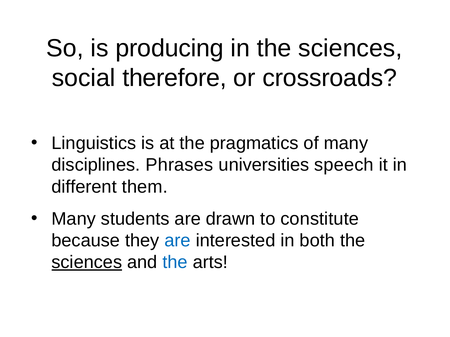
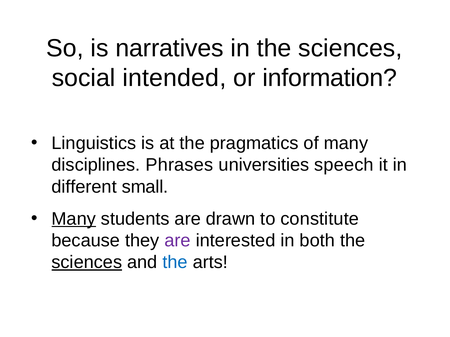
producing: producing -> narratives (170, 48)
therefore: therefore -> intended (174, 78)
crossroads: crossroads -> information (330, 78)
them: them -> small (145, 187)
Many underline: none -> present (74, 219)
are colour: blue -> purple (178, 241)
